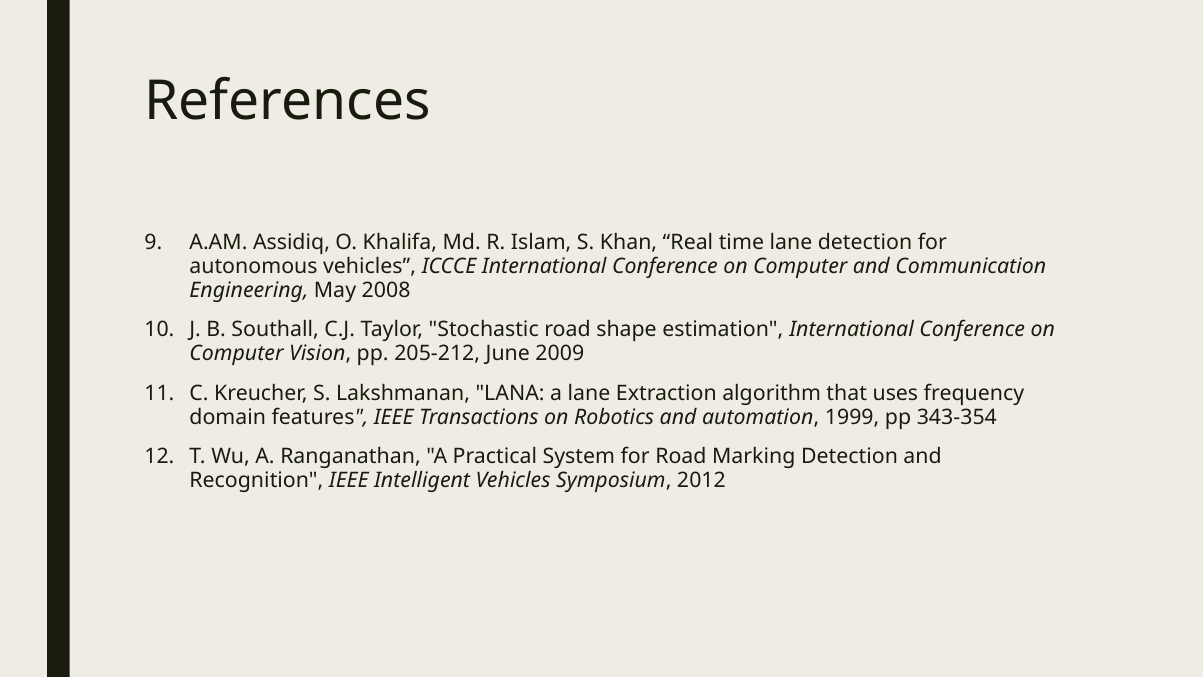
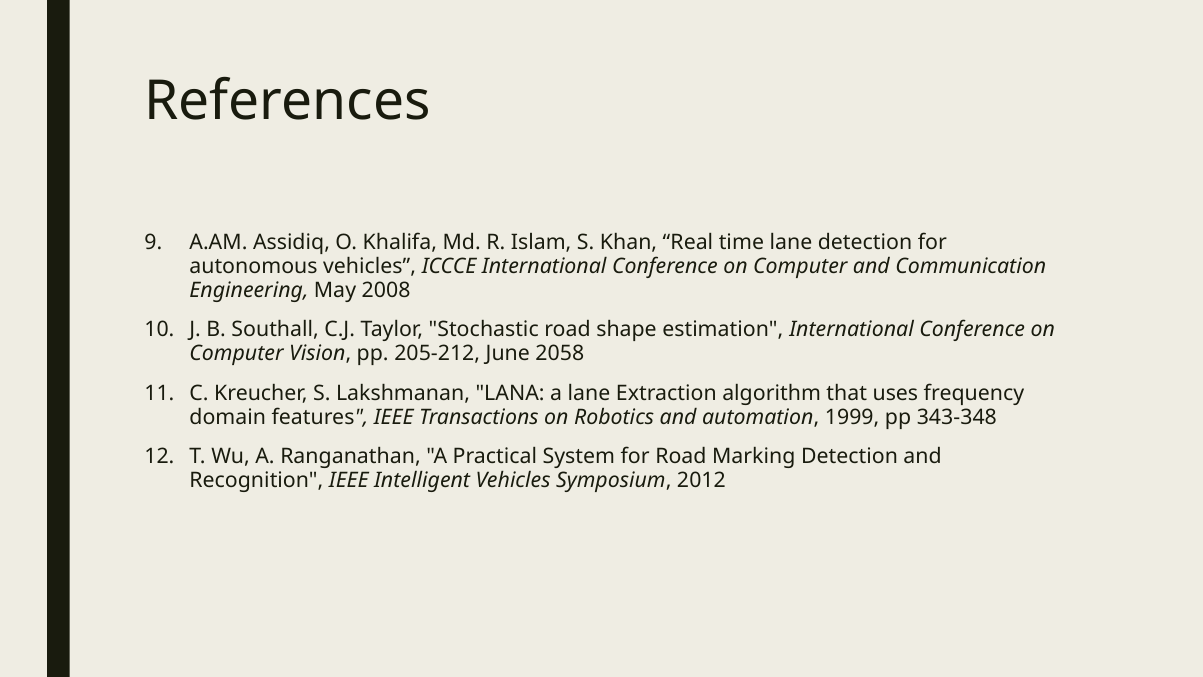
2009: 2009 -> 2058 (560, 354)
343-354: 343-354 -> 343-348 (957, 417)
